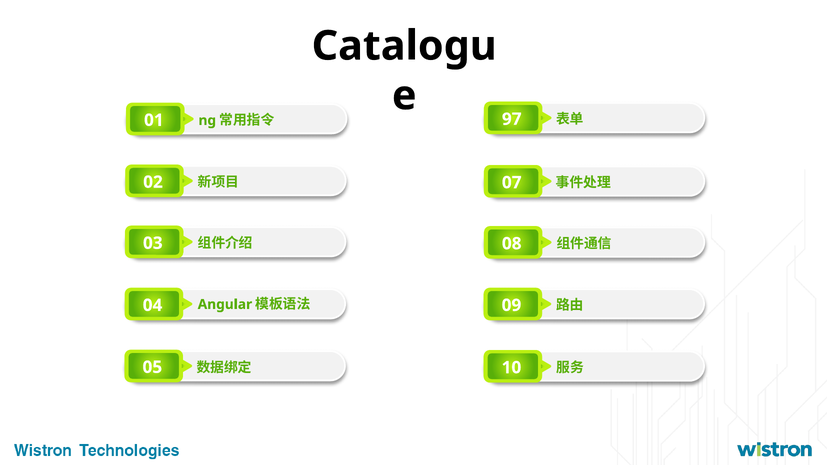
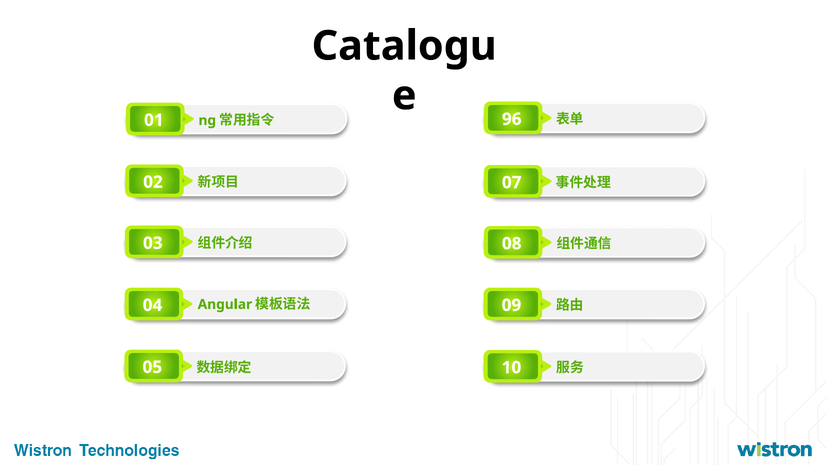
97: 97 -> 96 (512, 119)
